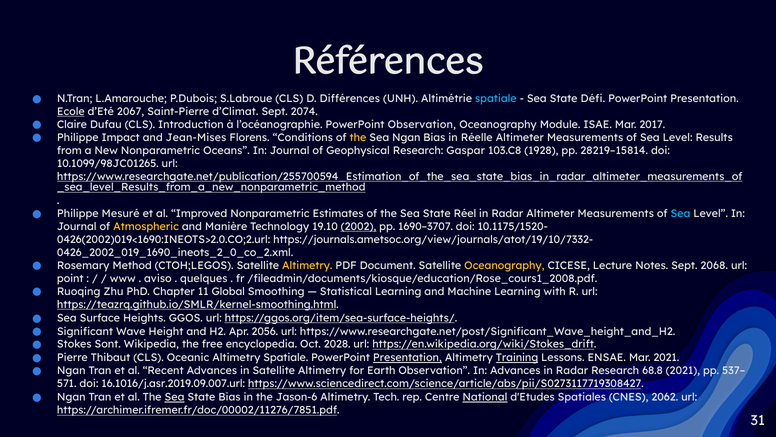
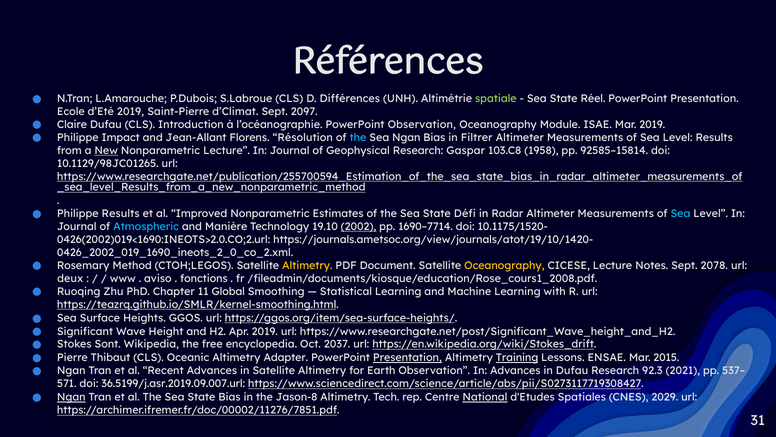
spatiale colour: light blue -> light green (496, 99)
Défi: Défi -> Réel (593, 99)
Ecole underline: present -> none (71, 112)
d’Eté 2067: 2067 -> 2019 (131, 112)
2074: 2074 -> 2097 (304, 112)
Mar 2017: 2017 -> 2019 (652, 125)
Jean-Mises: Jean-Mises -> Jean-Allant (196, 137)
Conditions: Conditions -> Résolution (303, 137)
the colour: yellow -> light blue (358, 137)
Réelle: Réelle -> Filtrer (477, 137)
New underline: none -> present (106, 150)
Nonparametric Oceans: Oceans -> Lecture (227, 150)
1928: 1928 -> 1958 (541, 150)
28219–15814: 28219–15814 -> 92585–15814 (614, 150)
10.1099/98JC01265: 10.1099/98JC01265 -> 10.1129/98JC01265 (108, 163)
Philippe Mesuré: Mesuré -> Results (121, 214)
Réel: Réel -> Défi (465, 214)
Atmospheric colour: yellow -> light blue (146, 226)
1690–3707: 1690–3707 -> 1690–7714 (426, 226)
https://journals.ametsoc.org/view/journals/atot/19/10/7332-: https://journals.ametsoc.org/view/journals/atot/19/10/7332- -> https://journals.ametsoc.org/view/journals/atot/19/10/1420- (433, 239)
2068: 2068 -> 2078 (714, 265)
point: point -> deux (70, 278)
quelques: quelques -> fonctions (204, 278)
Apr 2056: 2056 -> 2019 (265, 331)
2028: 2028 -> 2037 (337, 344)
Altimetry Spatiale: Spatiale -> Adapter (286, 357)
Mar 2021: 2021 -> 2015 (666, 357)
Advances in Radar: Radar -> Dufau (572, 370)
68.8: 68.8 -> 92.3 (652, 370)
16.1016/j.asr.2019.09.007.url: 16.1016/j.asr.2019.09.007.url -> 36.5199/j.asr.2019.09.007.url (173, 383)
Ngan underline: none -> present (71, 397)
Sea underline: present -> none (175, 397)
Jason-6: Jason-6 -> Jason-8 (297, 397)
2062: 2062 -> 2029 (665, 397)
